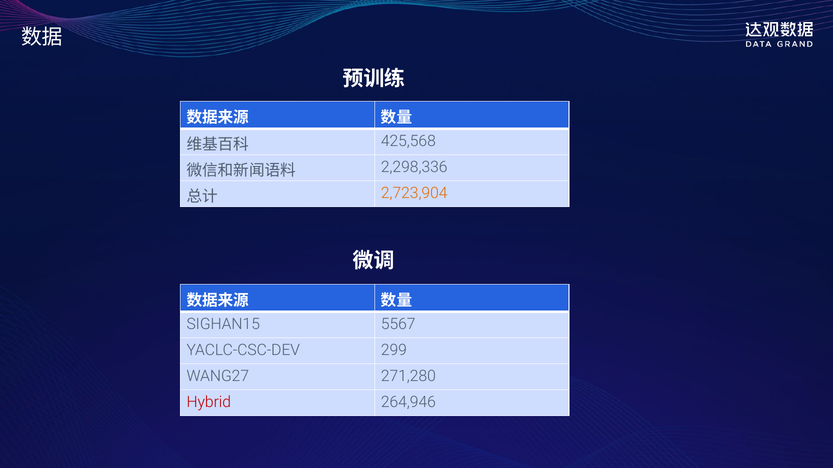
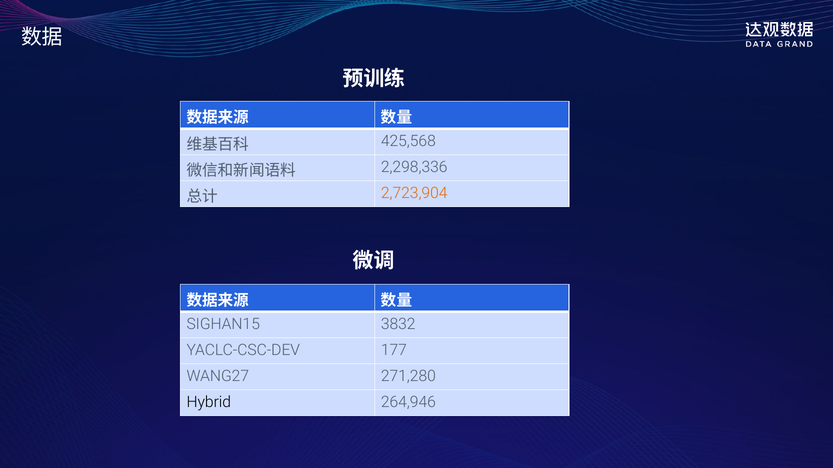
5567: 5567 -> 3832 (398, 324)
299: 299 -> 177 (394, 350)
Hybrid colour: red -> black (209, 403)
